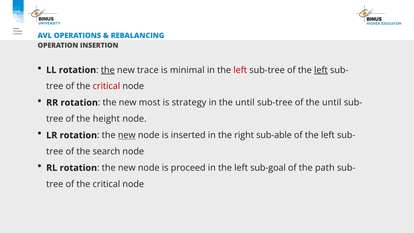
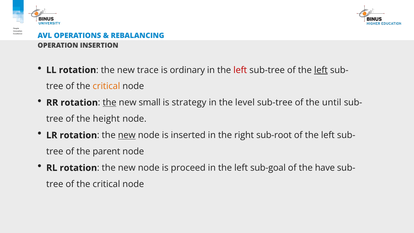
the underline: present -> none (108, 70)
minimal: minimal -> ordinary (187, 70)
critical colour: red -> orange (106, 86)
the underline: none -> present (110, 103)
most: most -> small (150, 103)
in the until: until -> level (245, 103)
sub-able: sub-able -> sub-root (274, 135)
search: search -> parent (106, 151)
path: path -> have (325, 168)
